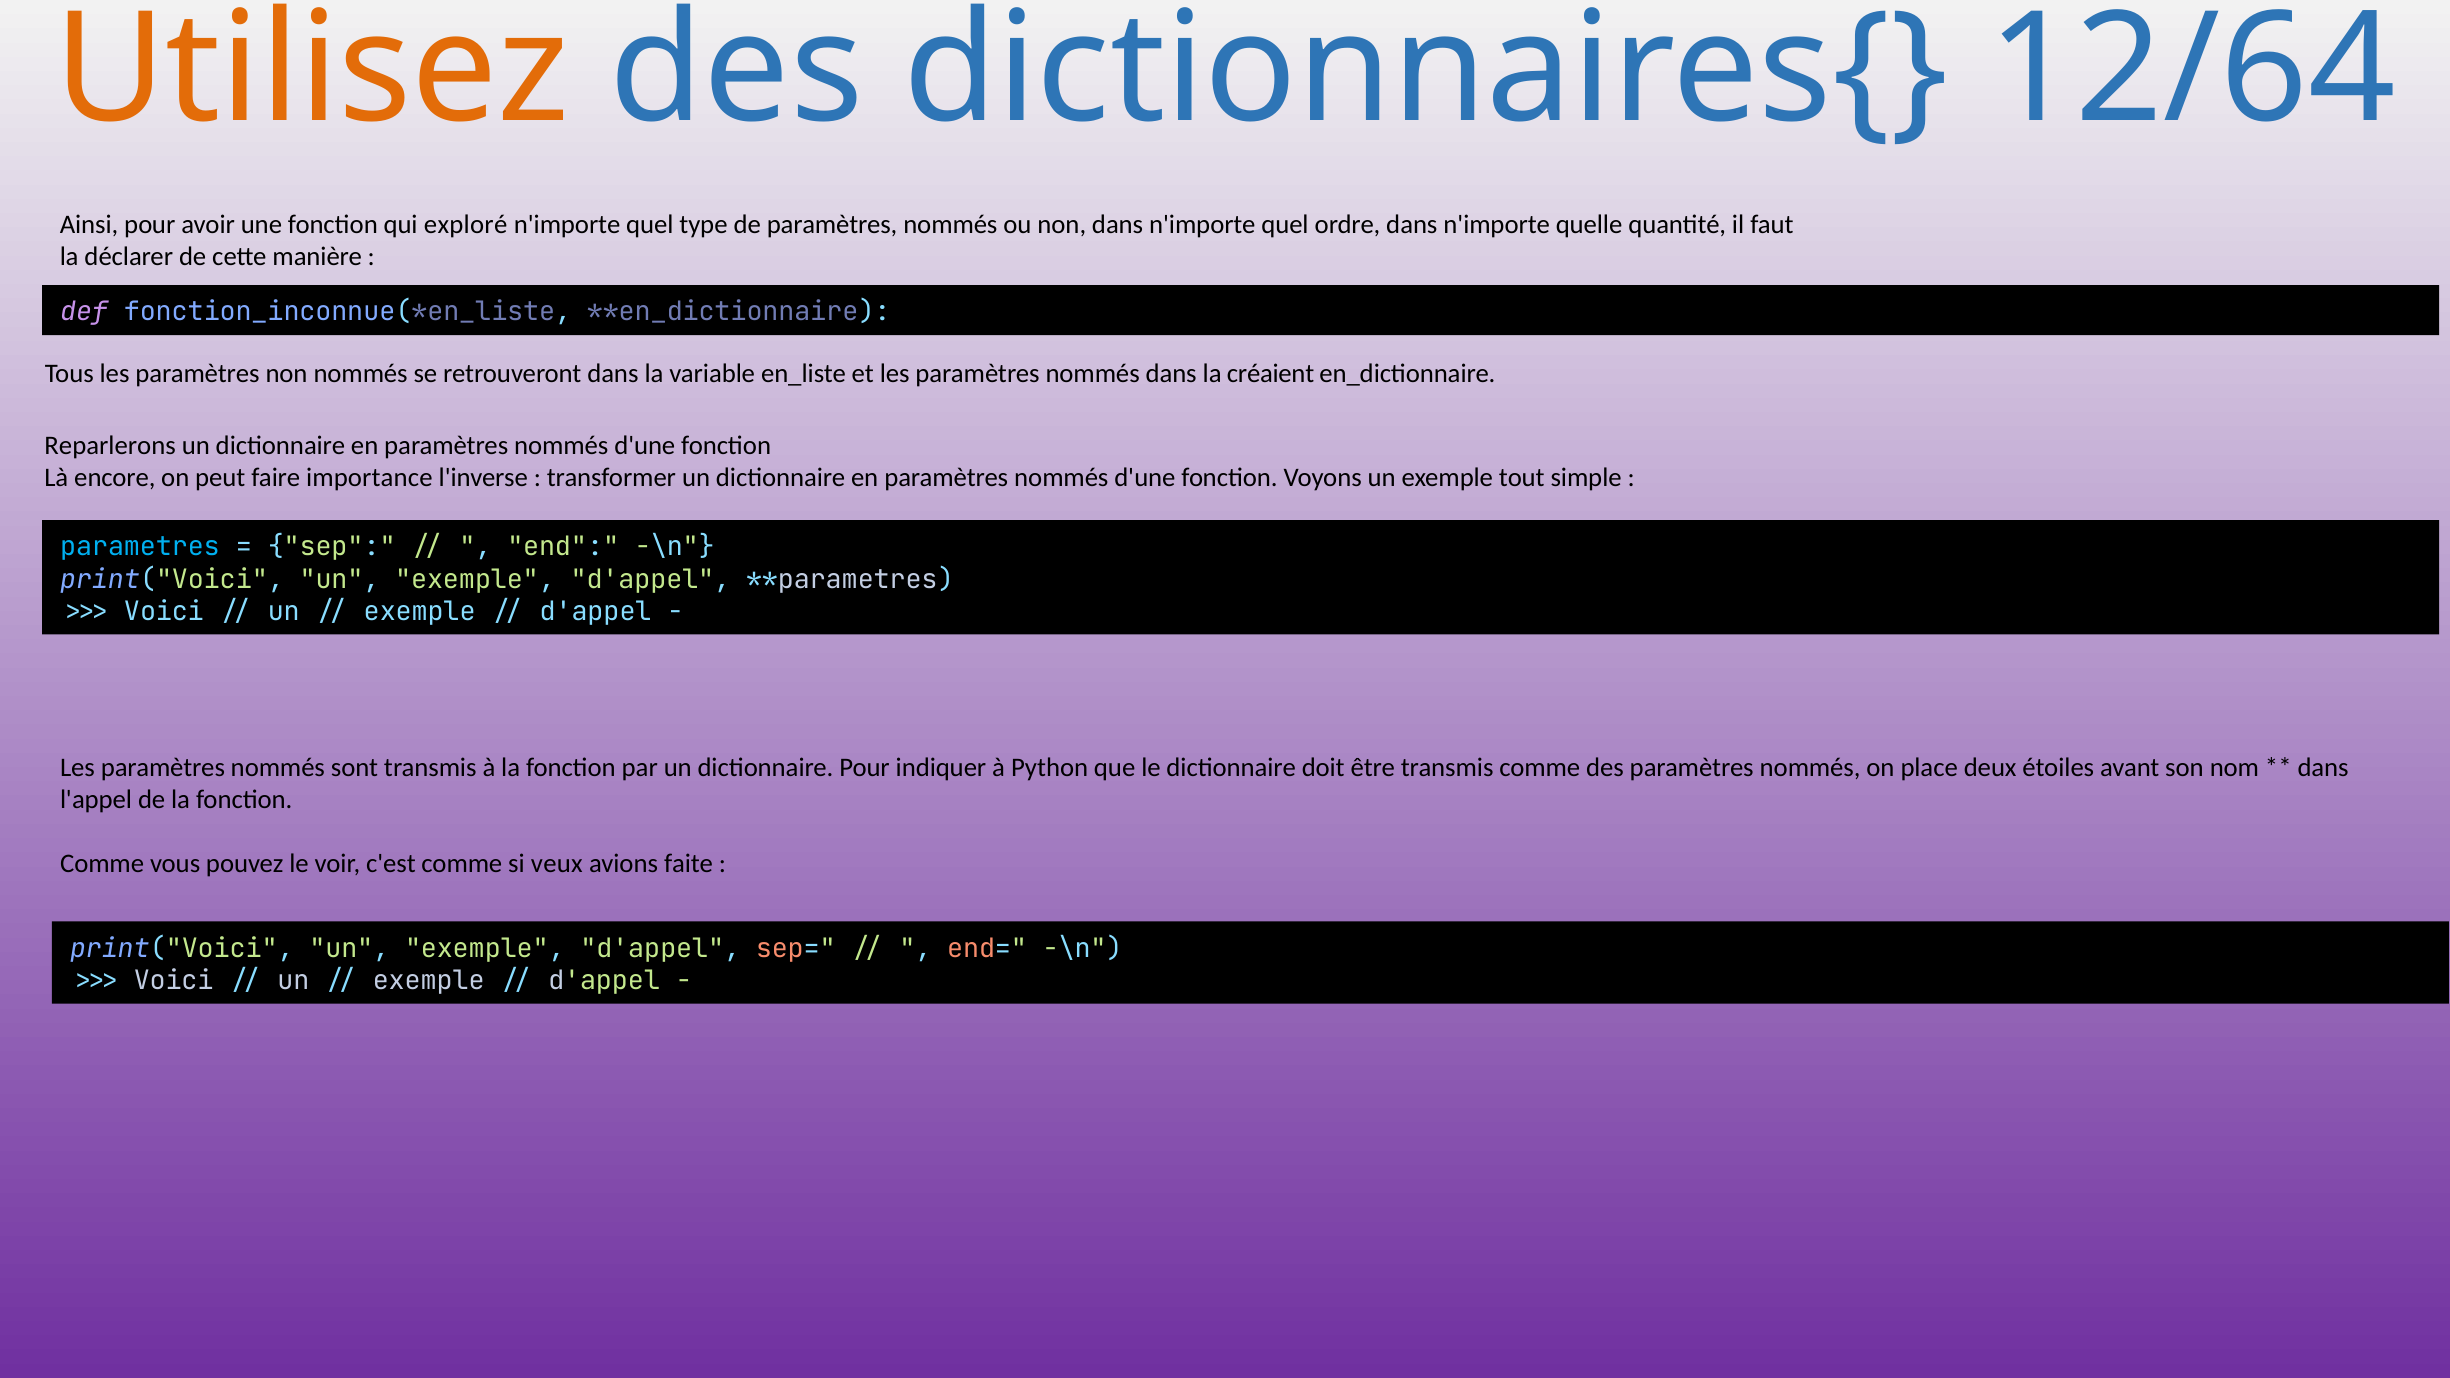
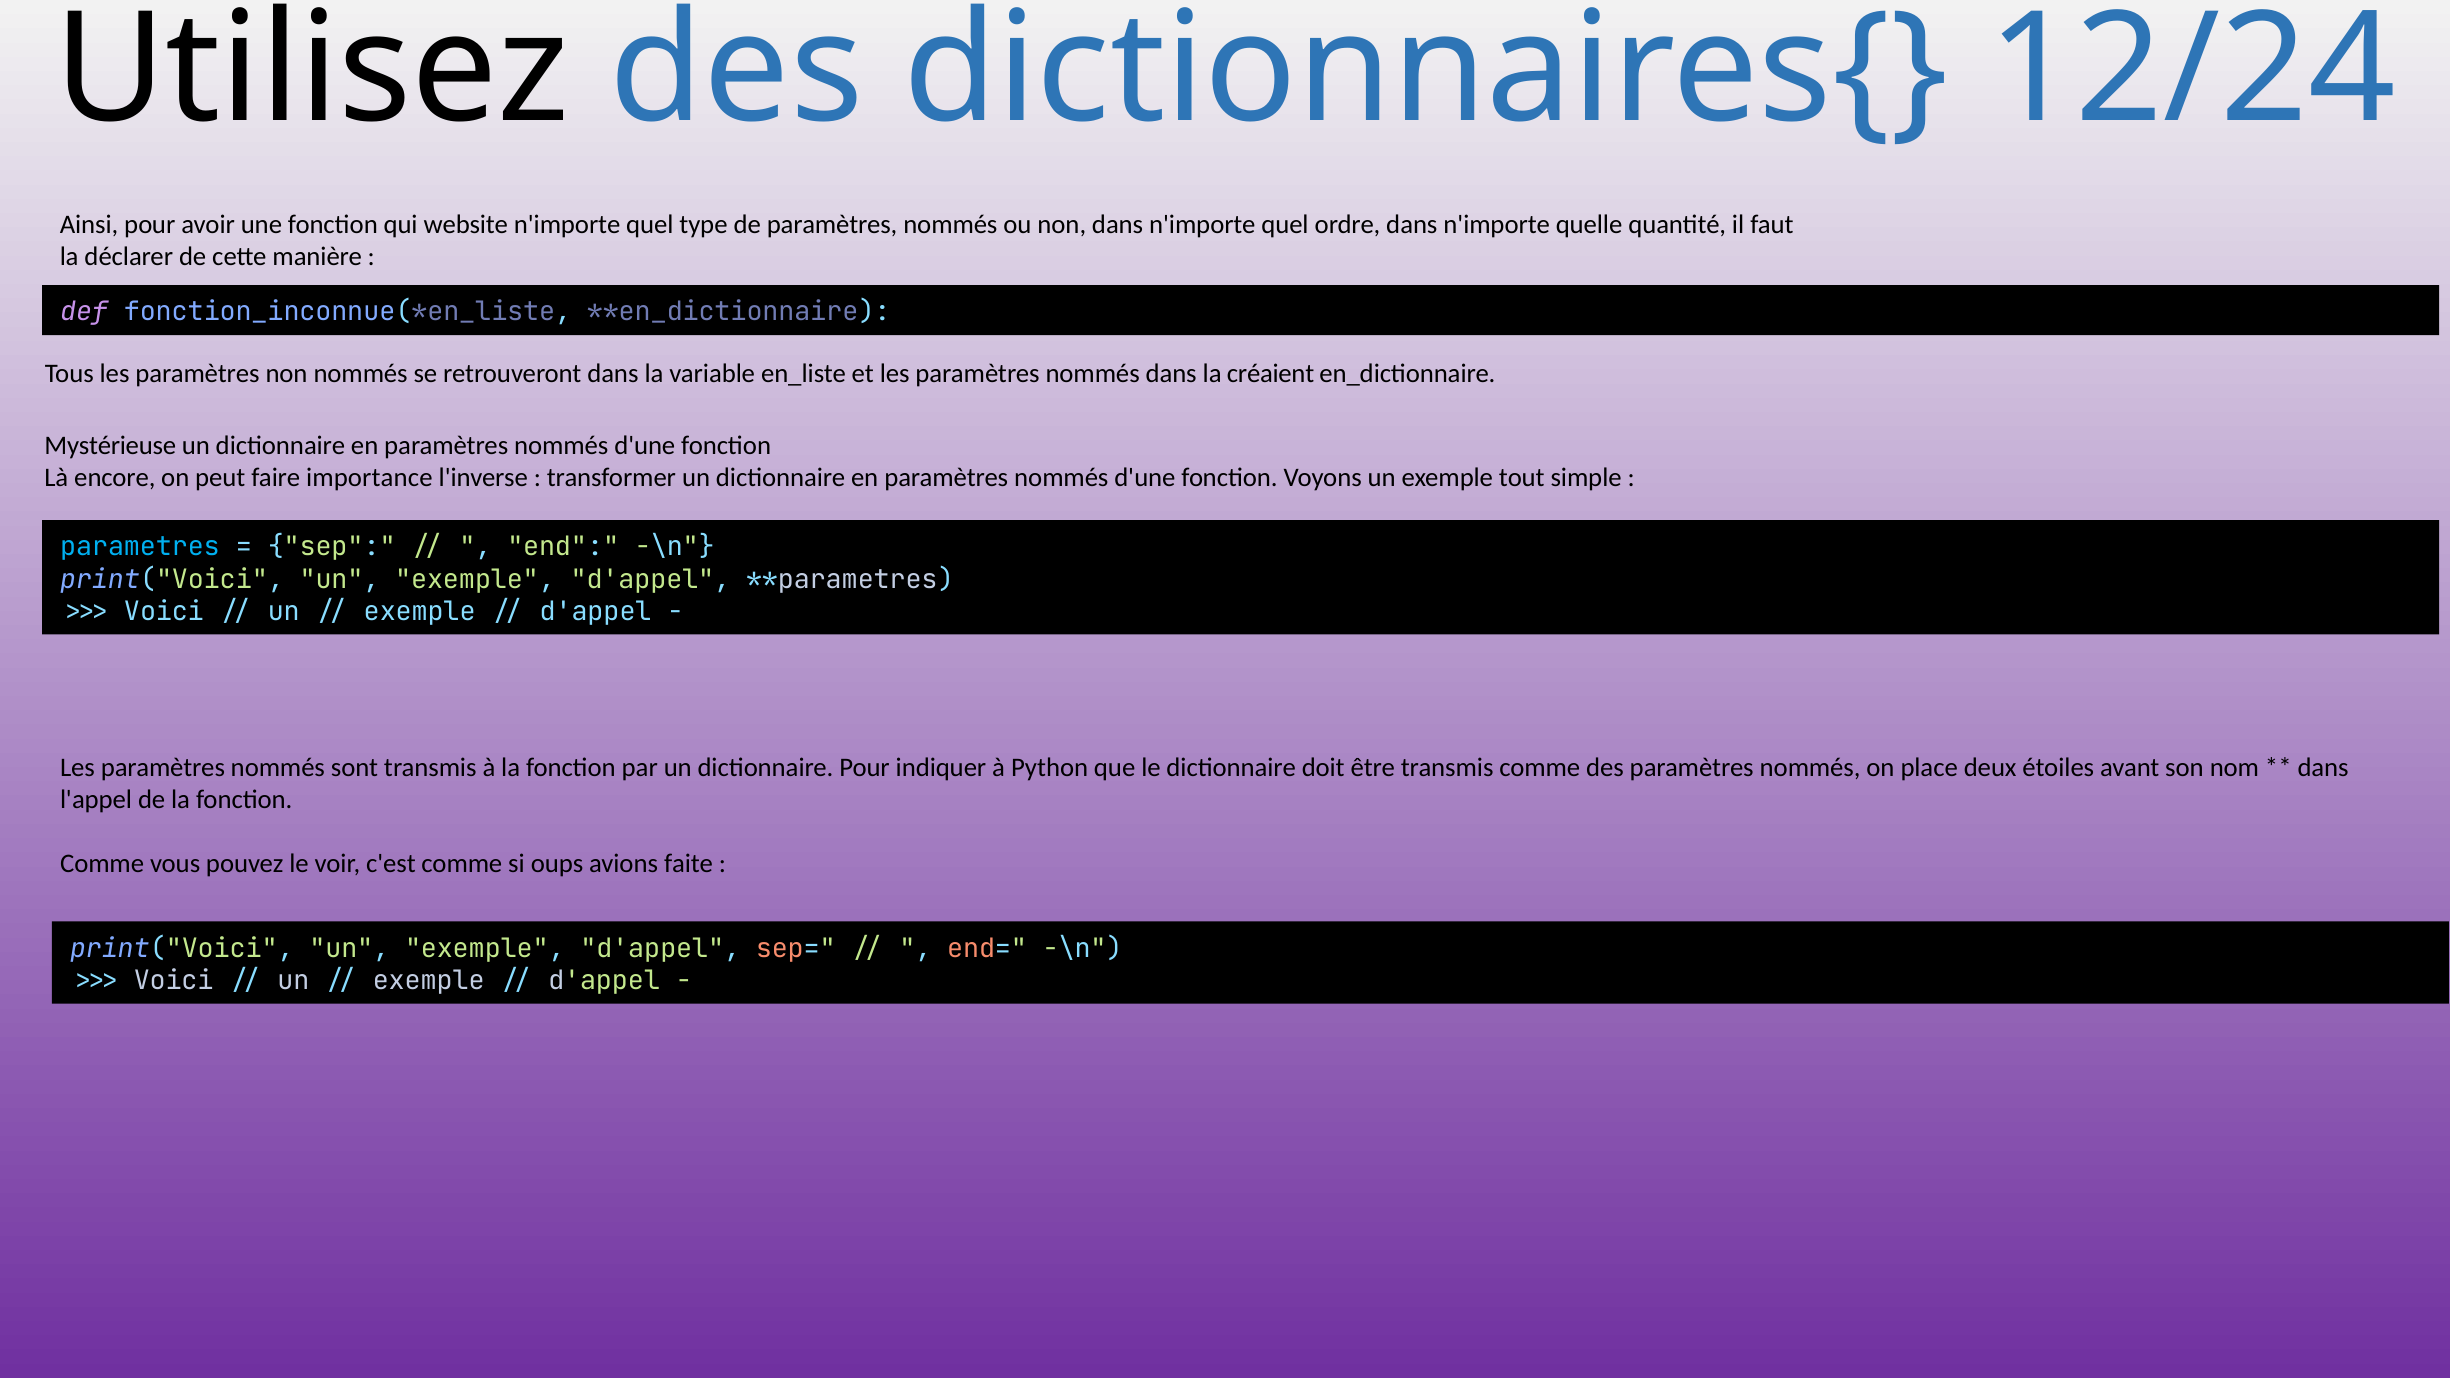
Utilisez colour: orange -> black (312, 70)
12/64: 12/64 -> 12/24 (2192, 70)
exploré: exploré -> website (466, 224)
Reparlerons: Reparlerons -> Mystérieuse (110, 446)
veux: veux -> oups (557, 864)
